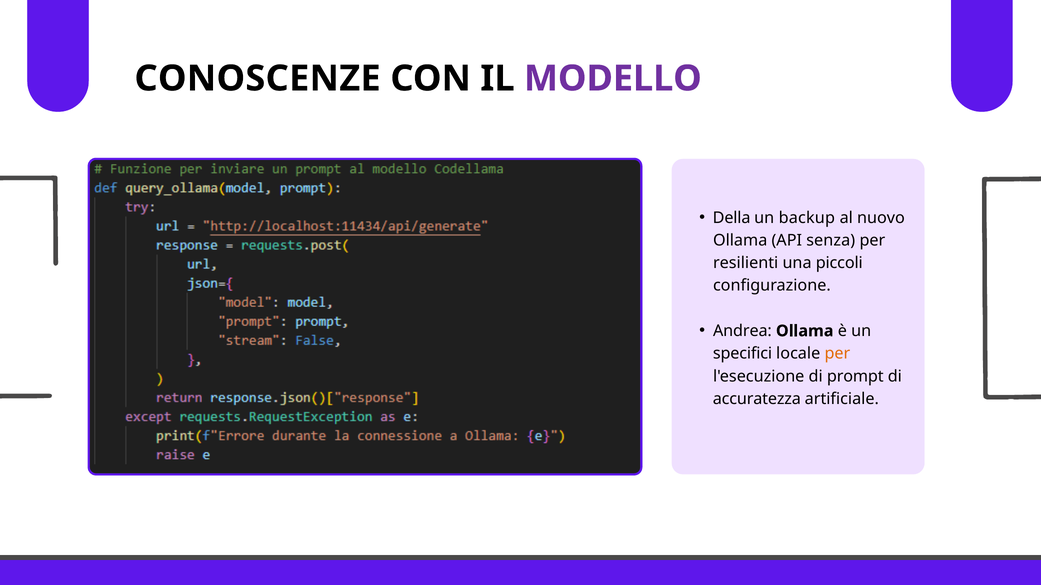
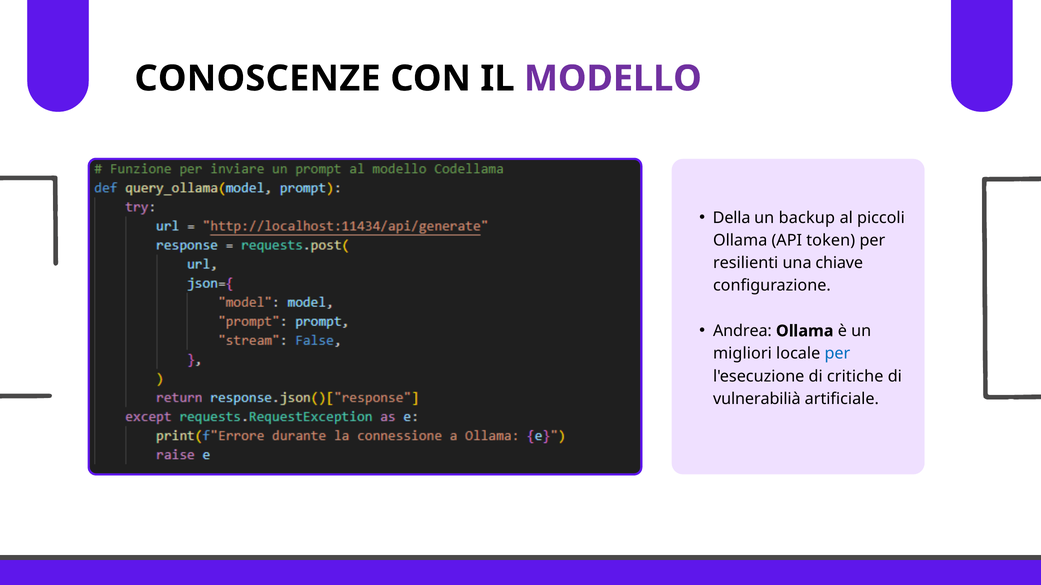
nuovo: nuovo -> piccoli (881, 218)
senza: senza -> token (831, 241)
piccoli: piccoli -> chiave (839, 263)
specifici: specifici -> migliori (742, 354)
per colour: orange -> blue (837, 354)
prompt: prompt -> critiche (855, 377)
accuratezza: accuratezza -> vulnerabilià (757, 399)
